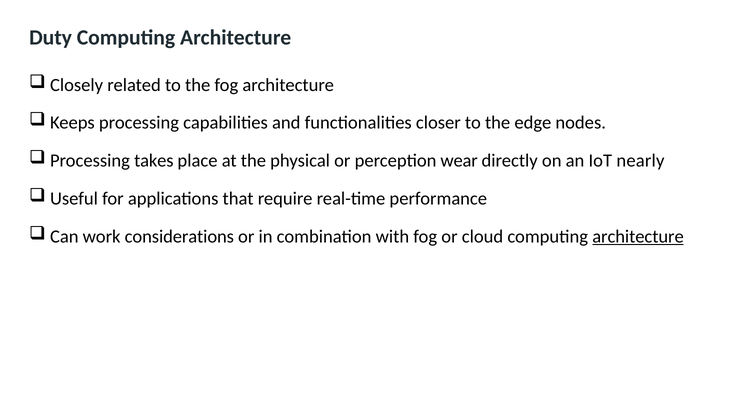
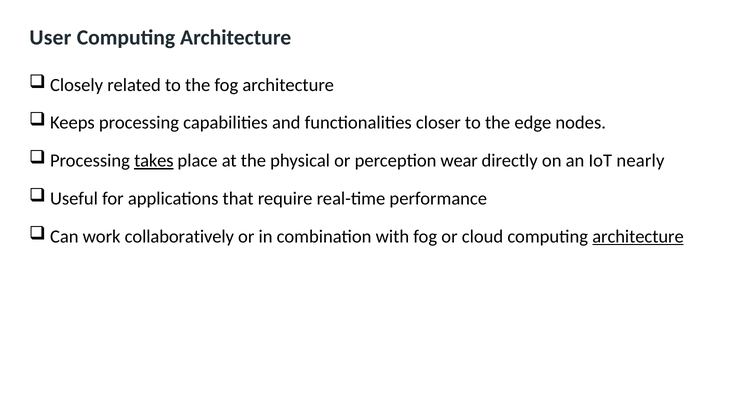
Duty: Duty -> User (50, 38)
takes underline: none -> present (154, 161)
considerations: considerations -> collaboratively (179, 237)
